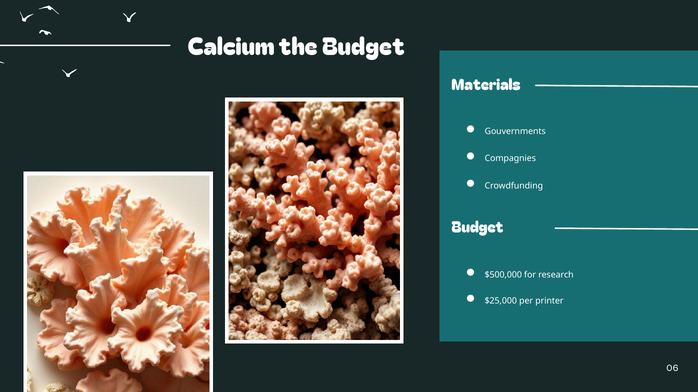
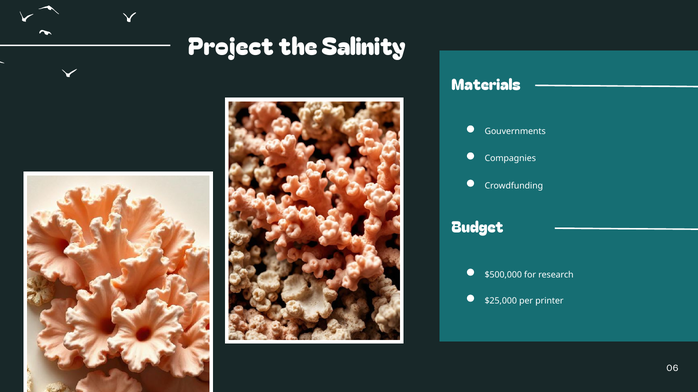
Calcium: Calcium -> Project (231, 47)
the Budget: Budget -> Salinity (364, 47)
